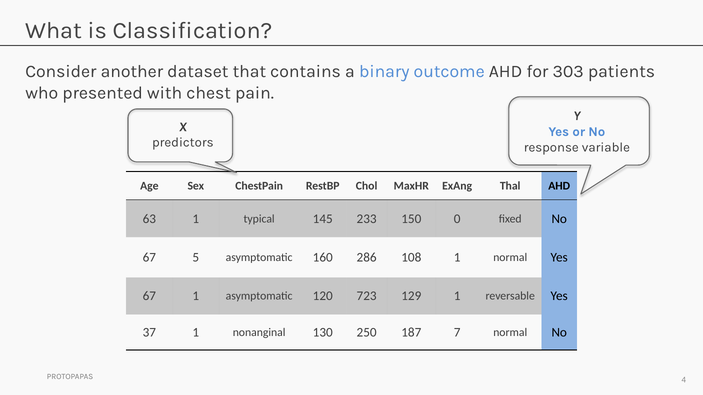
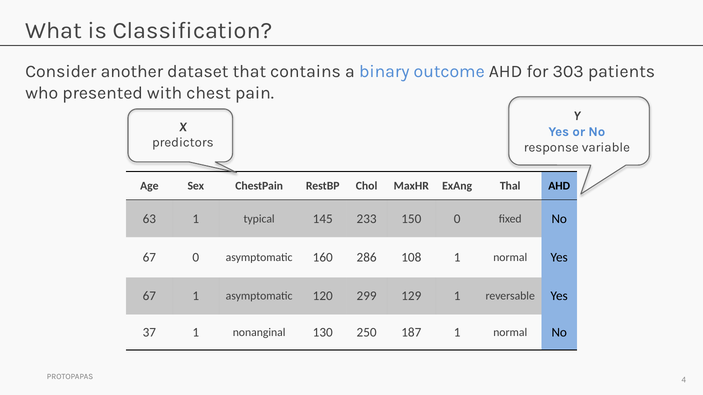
67 5: 5 -> 0 (196, 258)
723: 723 -> 299 (367, 296)
187 7: 7 -> 1 (457, 333)
